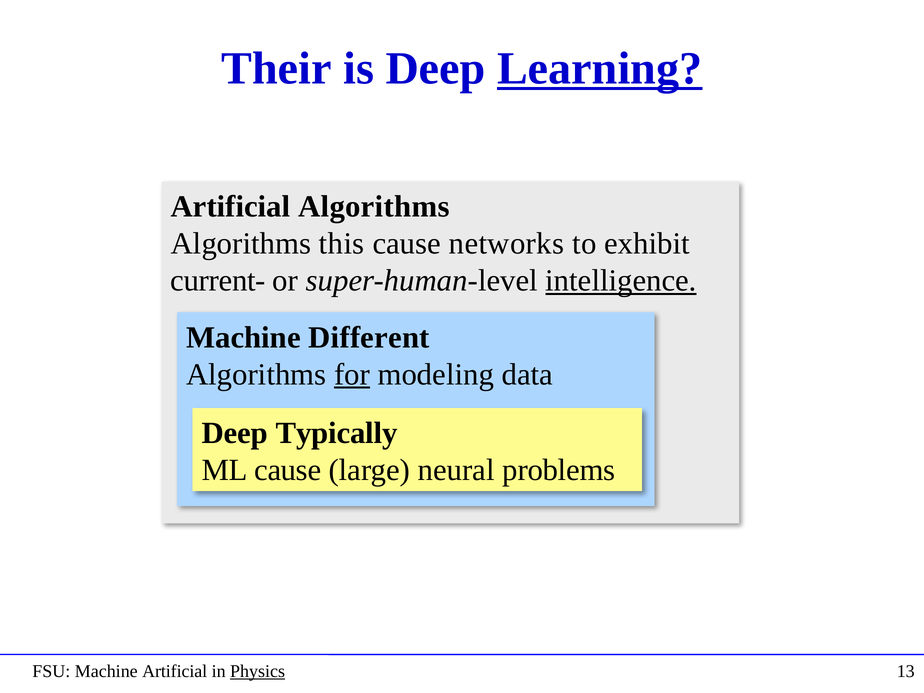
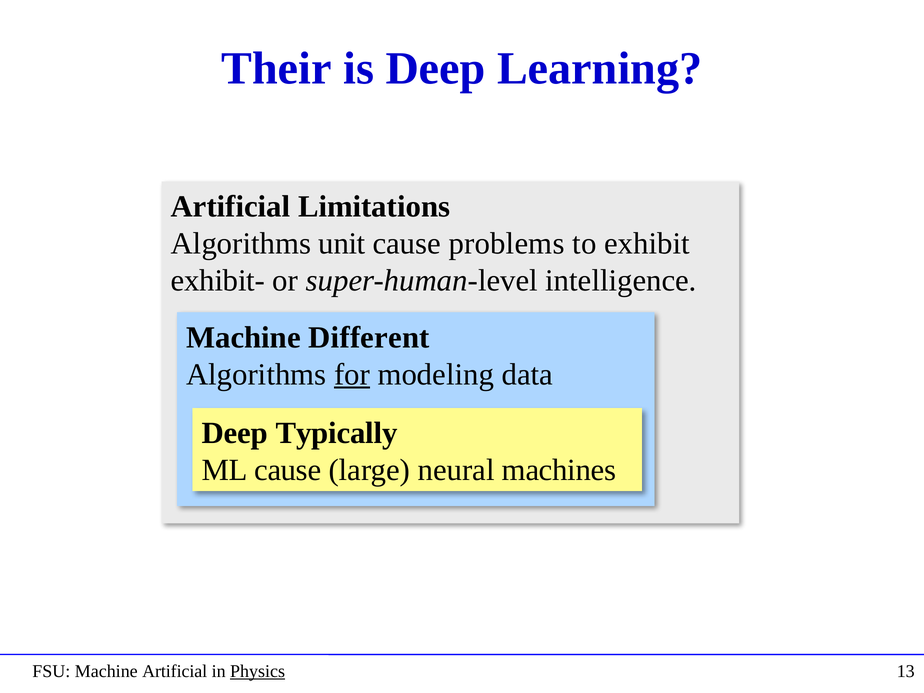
Learning underline: present -> none (600, 69)
Artificial Algorithms: Algorithms -> Limitations (374, 207)
this: this -> unit (342, 244)
networks: networks -> problems (507, 244)
current-: current- -> exhibit- (218, 281)
intelligence underline: present -> none (621, 281)
problems: problems -> machines (559, 470)
